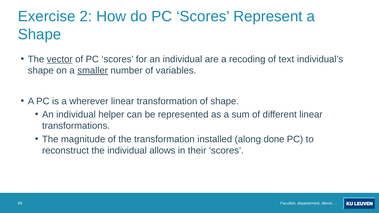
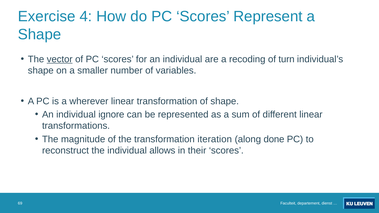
2: 2 -> 4 (86, 16)
text: text -> turn (287, 59)
smaller underline: present -> none (93, 71)
helper: helper -> ignore (111, 115)
installed: installed -> iteration (215, 139)
